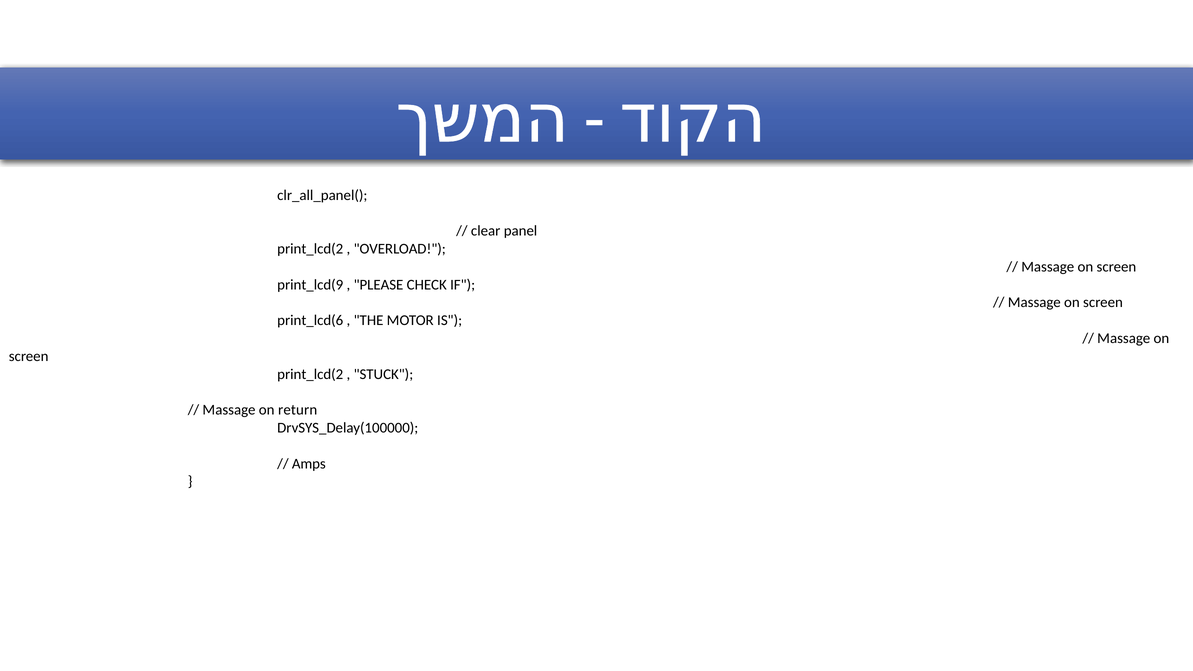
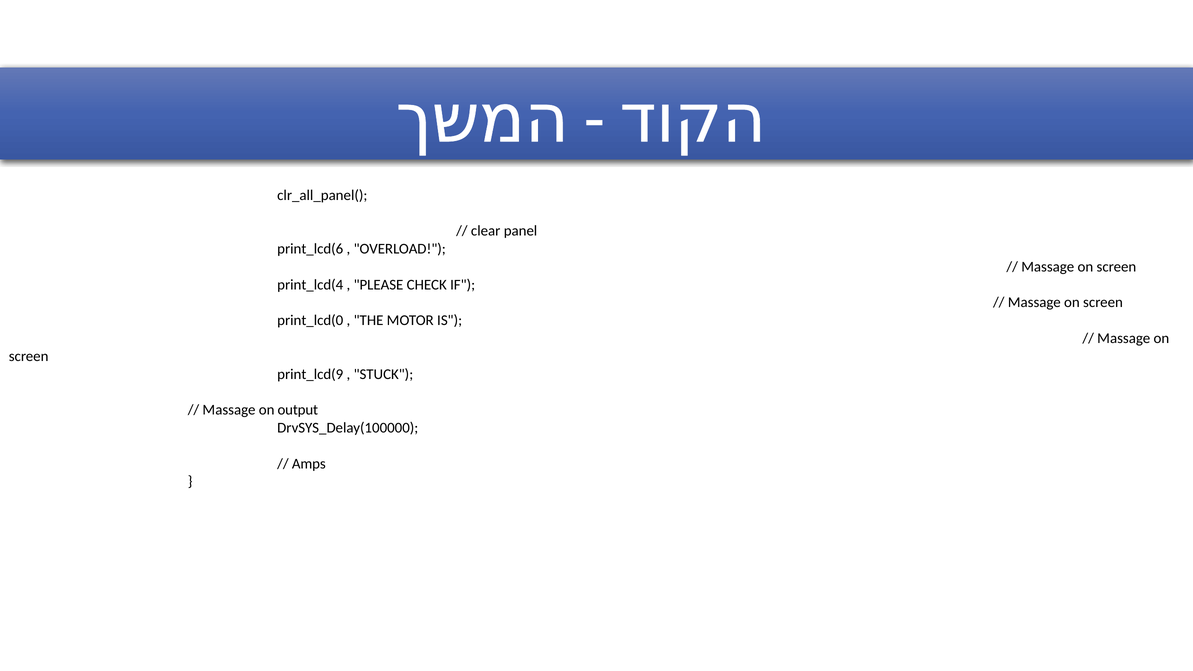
print_lcd(2: print_lcd(2 -> print_lcd(6 (310, 249)
print_lcd(9: print_lcd(9 -> print_lcd(4 (310, 285)
print_lcd(6: print_lcd(6 -> print_lcd(0 (310, 320)
print_lcd(2: print_lcd(2 -> print_lcd(9 (310, 374)
return: return -> output (298, 410)
